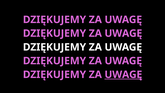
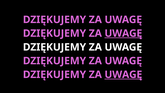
UWAGĘ underline: none -> present (123, 33)
